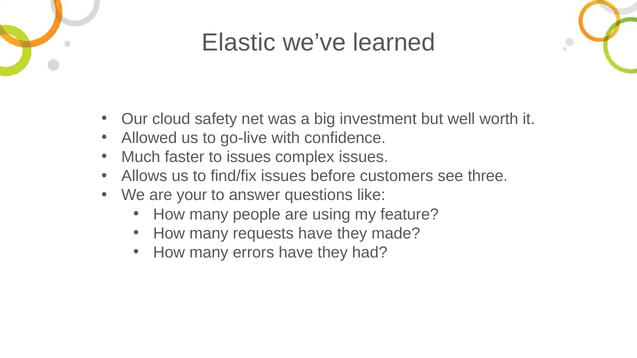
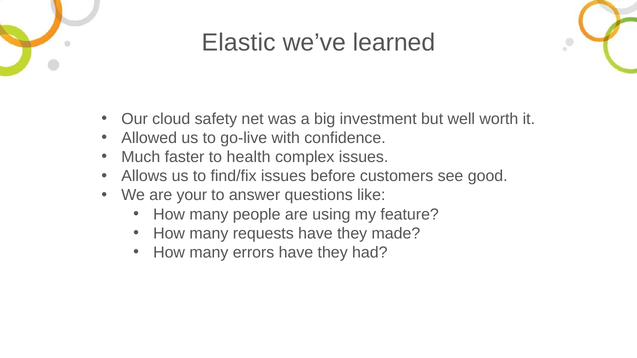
to issues: issues -> health (249, 157)
three: three -> good (488, 176)
